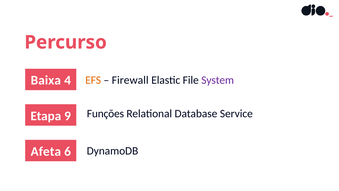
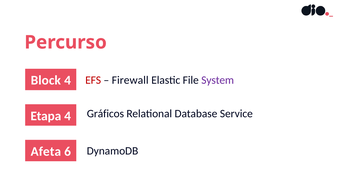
Baixa: Baixa -> Block (46, 80)
EFS colour: orange -> red (93, 80)
Funções: Funções -> Gráficos (105, 114)
Etapa 9: 9 -> 4 (68, 116)
